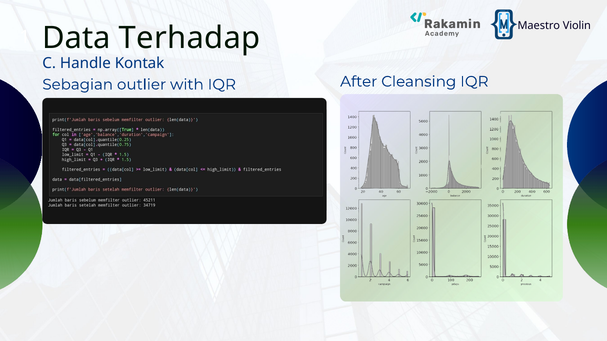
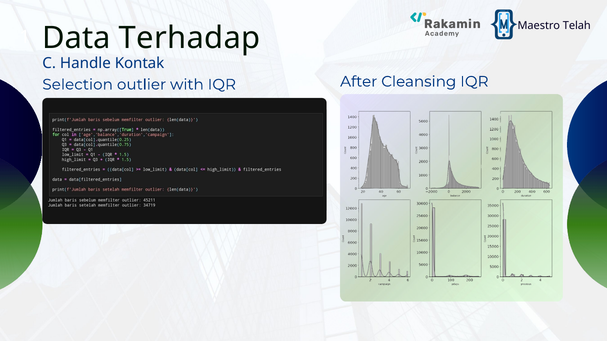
Violin: Violin -> Telah (577, 26)
Sebagian: Sebagian -> Selection (78, 85)
